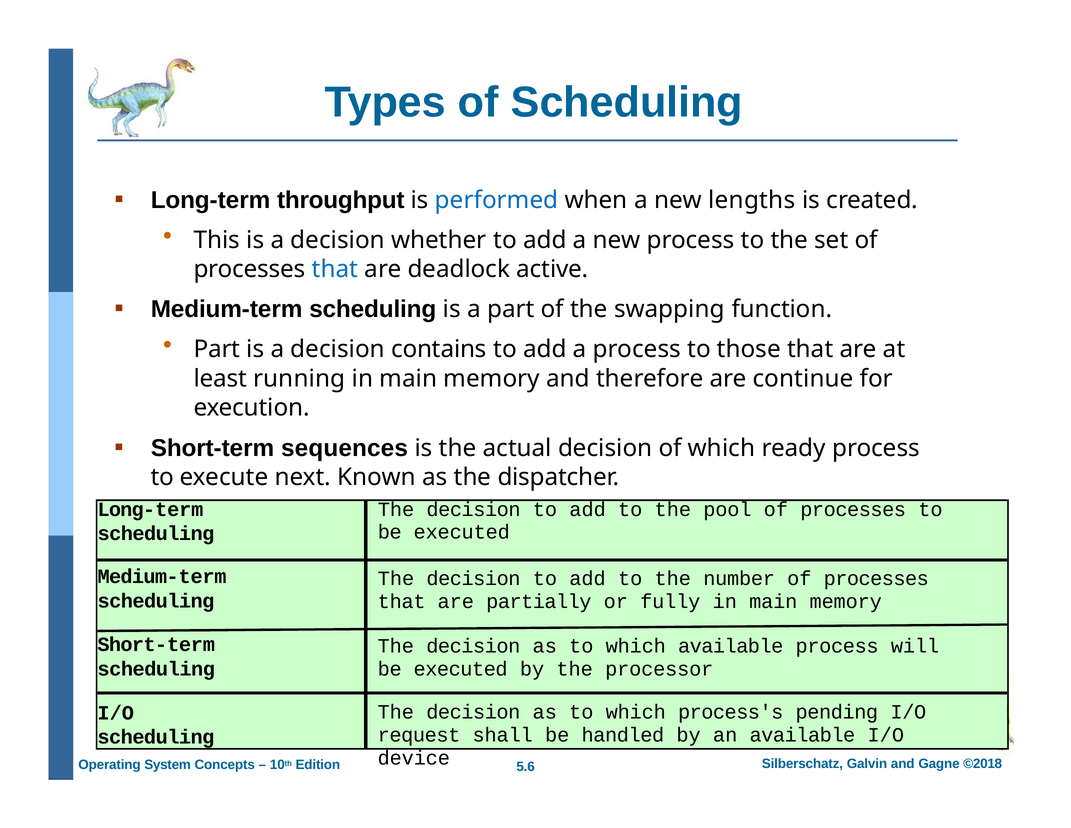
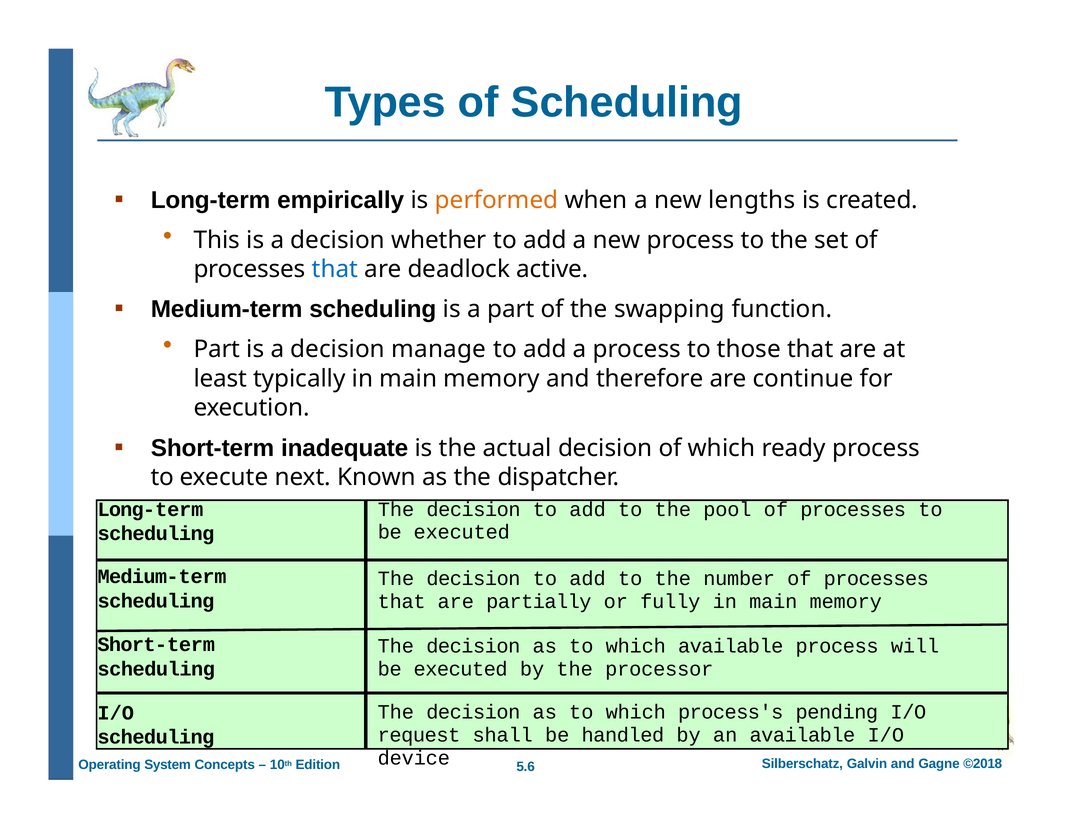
throughput: throughput -> empirically (341, 200)
performed colour: blue -> orange (497, 200)
contains: contains -> manage (439, 349)
running: running -> typically (299, 378)
sequences: sequences -> inadequate (345, 448)
